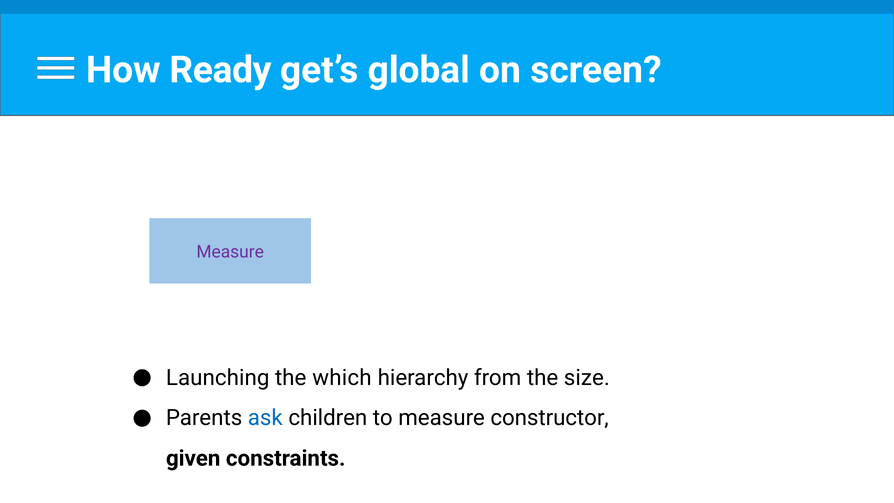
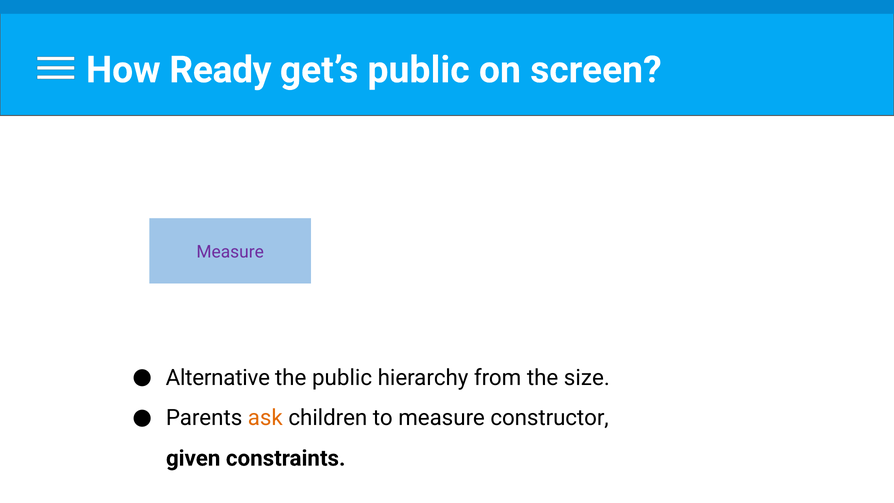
get’s global: global -> public (419, 70)
Launching: Launching -> Alternative (218, 378)
the which: which -> public (342, 378)
ask colour: blue -> orange (265, 418)
